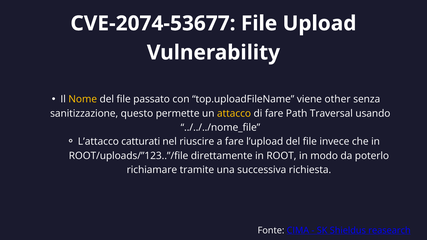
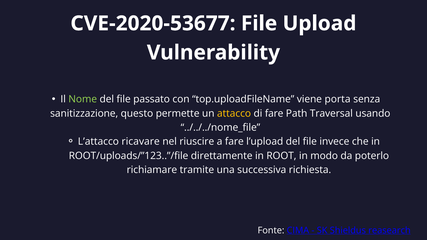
CVE-2074-53677: CVE-2074-53677 -> CVE-2020-53677 (153, 23)
Nome colour: yellow -> light green (83, 99)
other: other -> porta (338, 99)
catturati: catturati -> ricavare (141, 142)
